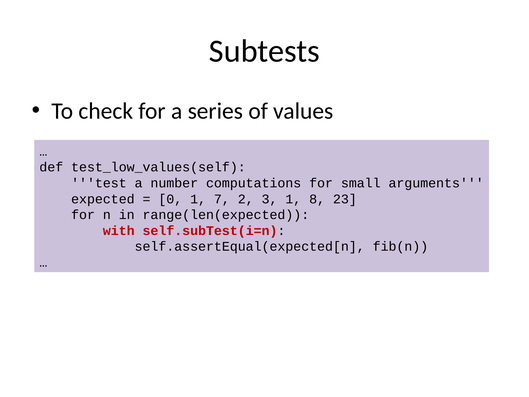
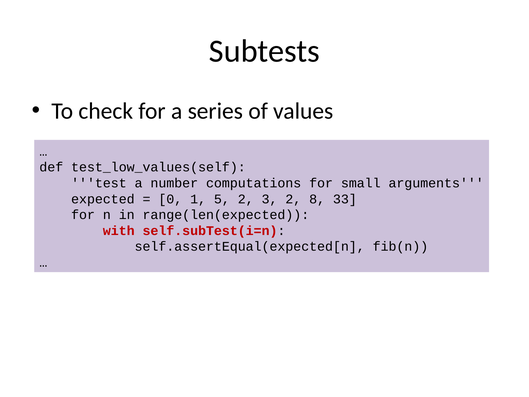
7: 7 -> 5 (222, 199)
3 1: 1 -> 2 (293, 199)
23: 23 -> 33 (345, 199)
